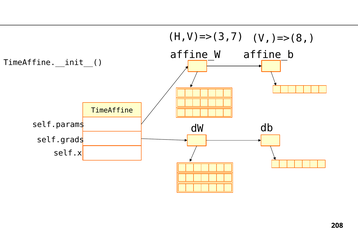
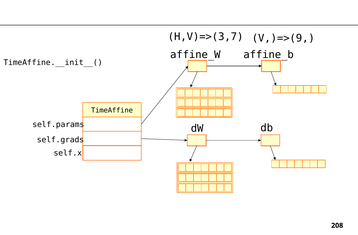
V,)=>(8: V,)=>(8 -> V,)=>(9 (283, 38)
